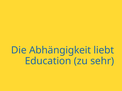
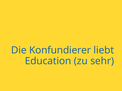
Abhängigkeit: Abhängigkeit -> Konfundierer (60, 50)
